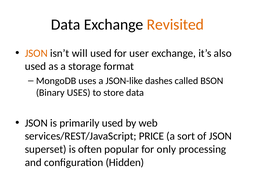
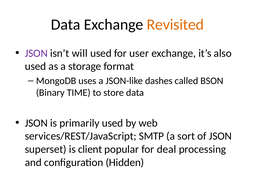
JSON colour: orange -> purple (36, 53)
Binary USES: USES -> TIME (79, 93)
PRICE: PRICE -> SMTP (151, 136)
often: often -> client (90, 150)
only: only -> deal (166, 150)
